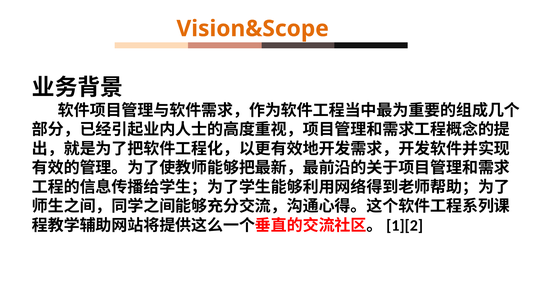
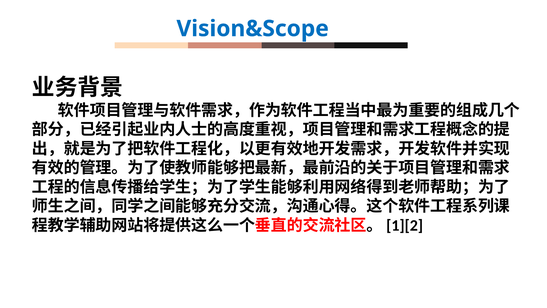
Vision&Scope colour: orange -> blue (253, 29)
